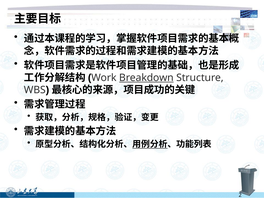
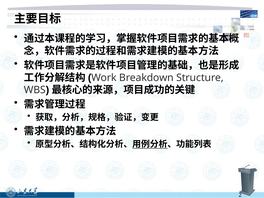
Breakdown underline: present -> none (146, 78)
